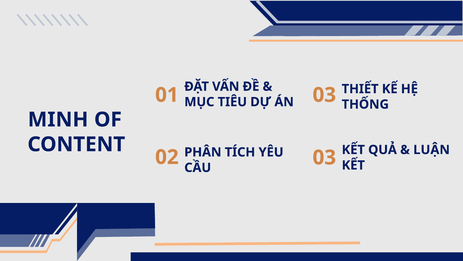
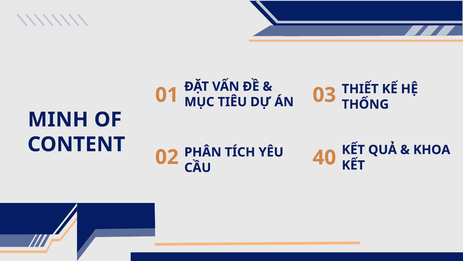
LUẬN: LUẬN -> KHOA (432, 150)
CẦU 03: 03 -> 40 (324, 157)
